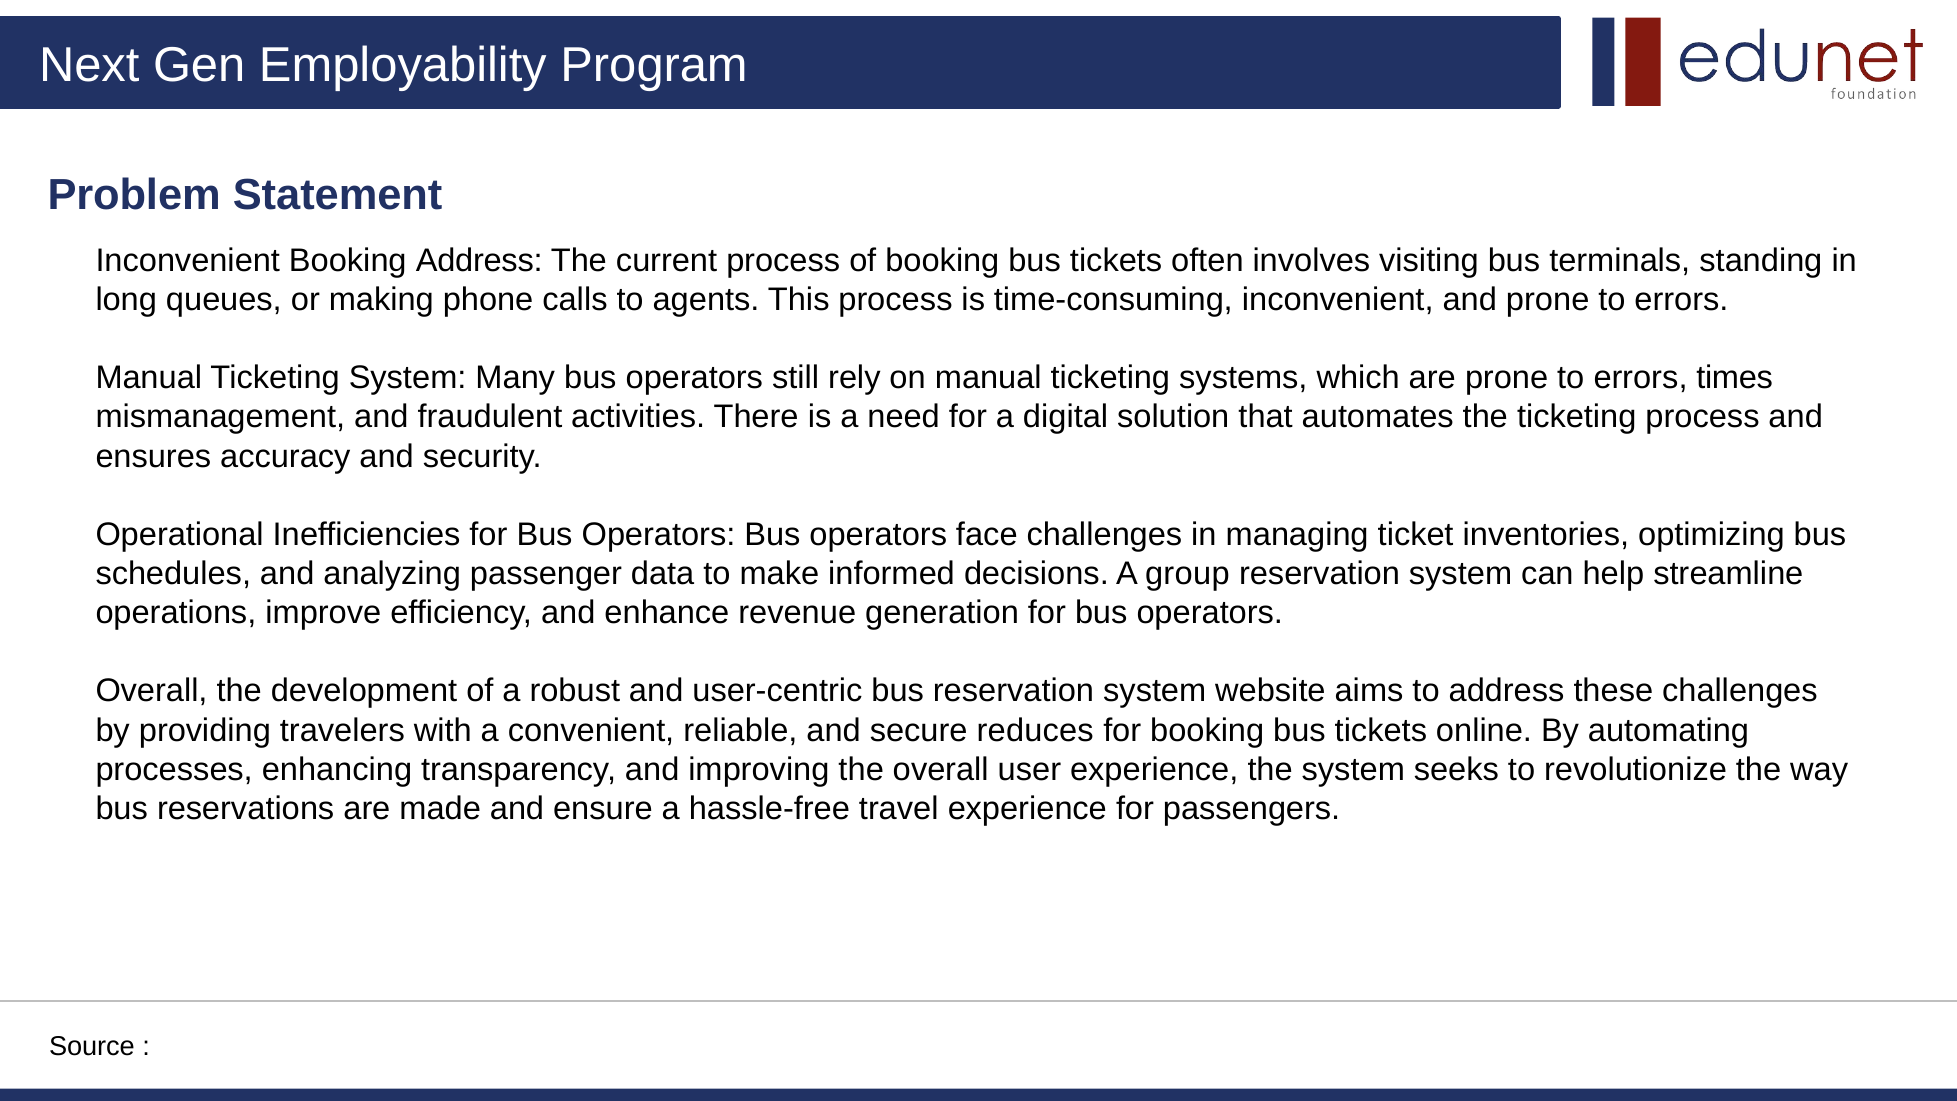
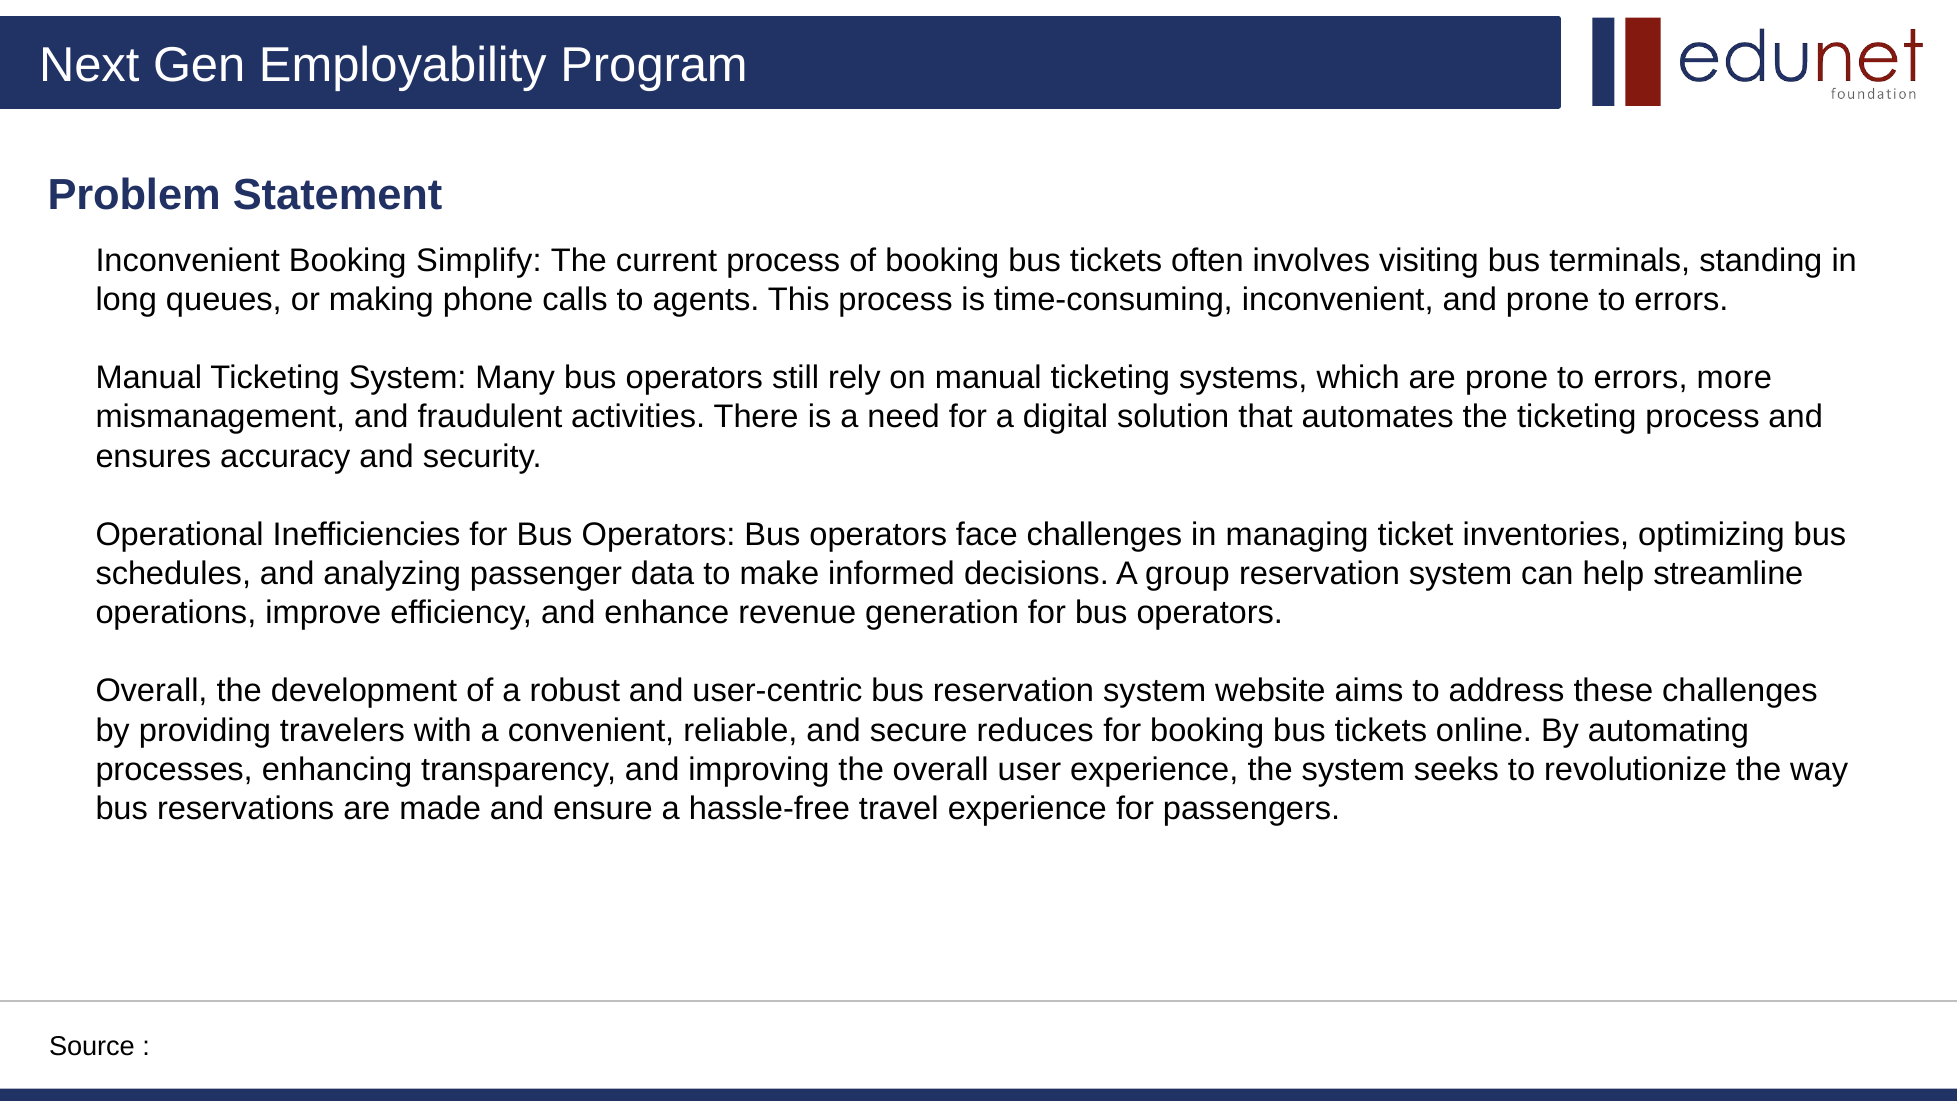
Booking Address: Address -> Simplify (479, 261)
times: times -> more (1734, 378)
